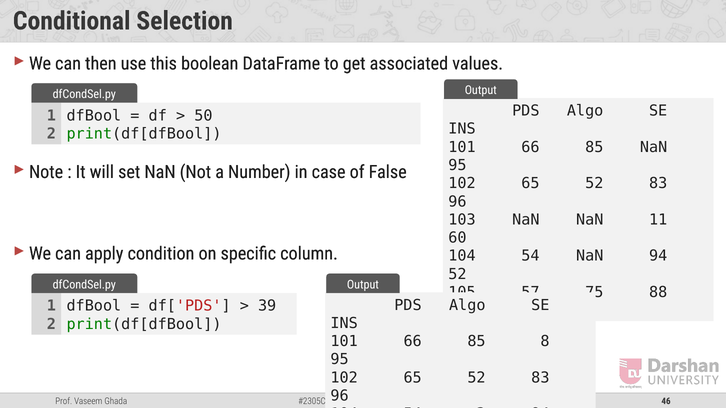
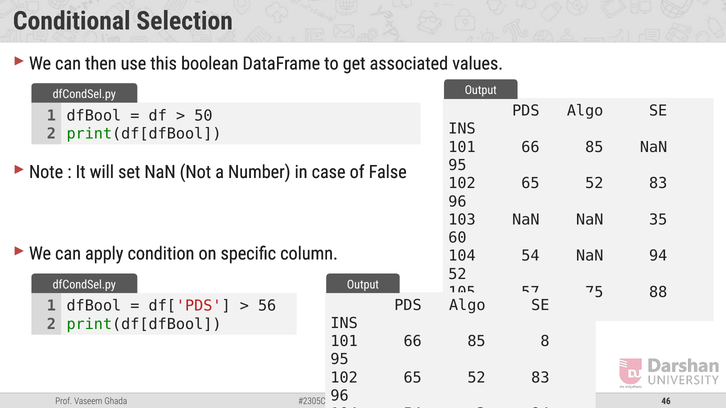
11: 11 -> 35 (658, 220)
39: 39 -> 56 (267, 306)
